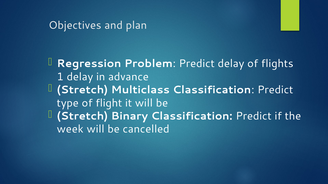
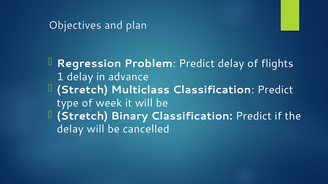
flight: flight -> week (109, 103)
week: week -> delay (70, 129)
